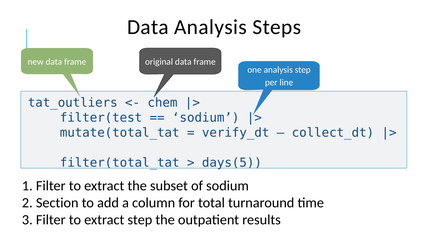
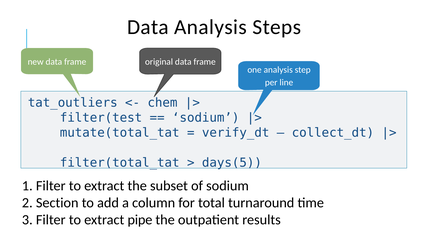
extract step: step -> pipe (140, 220)
